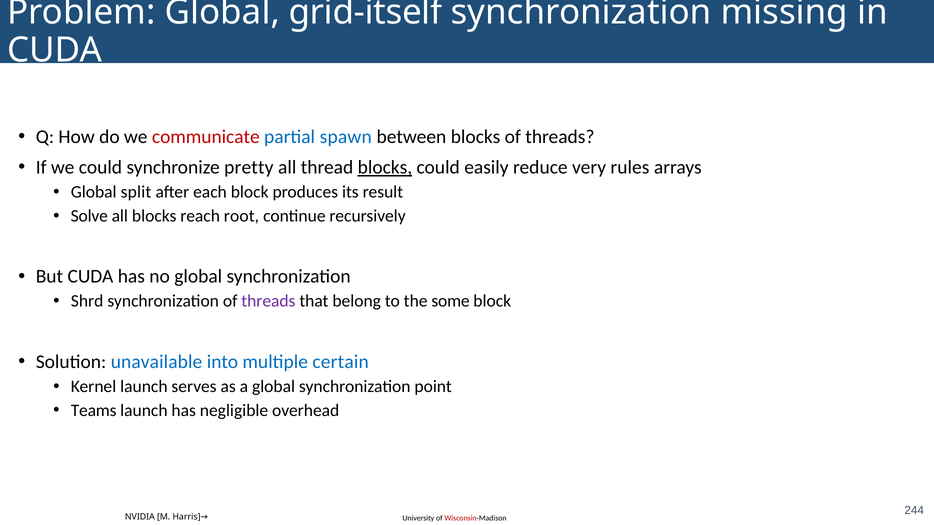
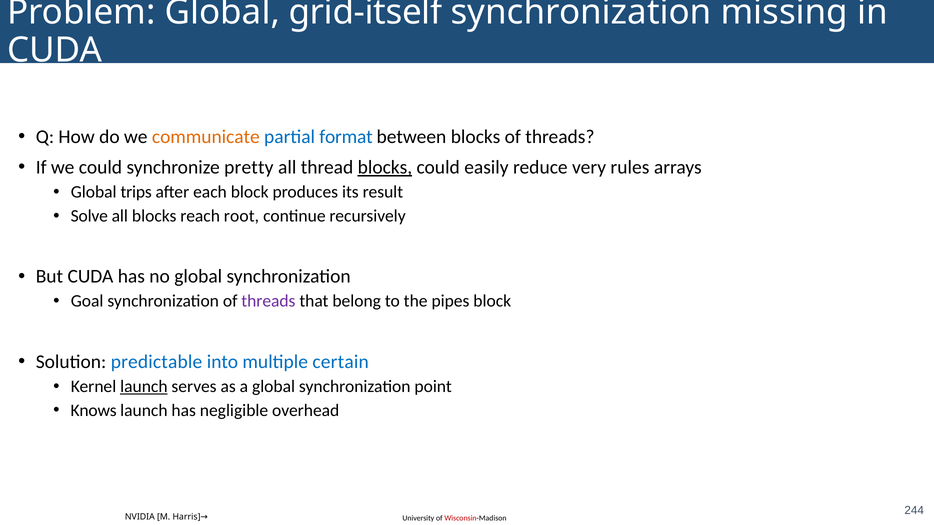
communicate colour: red -> orange (206, 137)
spawn: spawn -> format (346, 137)
split: split -> trips (136, 192)
Shrd: Shrd -> Goal (87, 301)
some: some -> pipes (450, 301)
unavailable: unavailable -> predictable (156, 362)
launch underline: none -> present (144, 387)
Teams: Teams -> Knows (94, 411)
